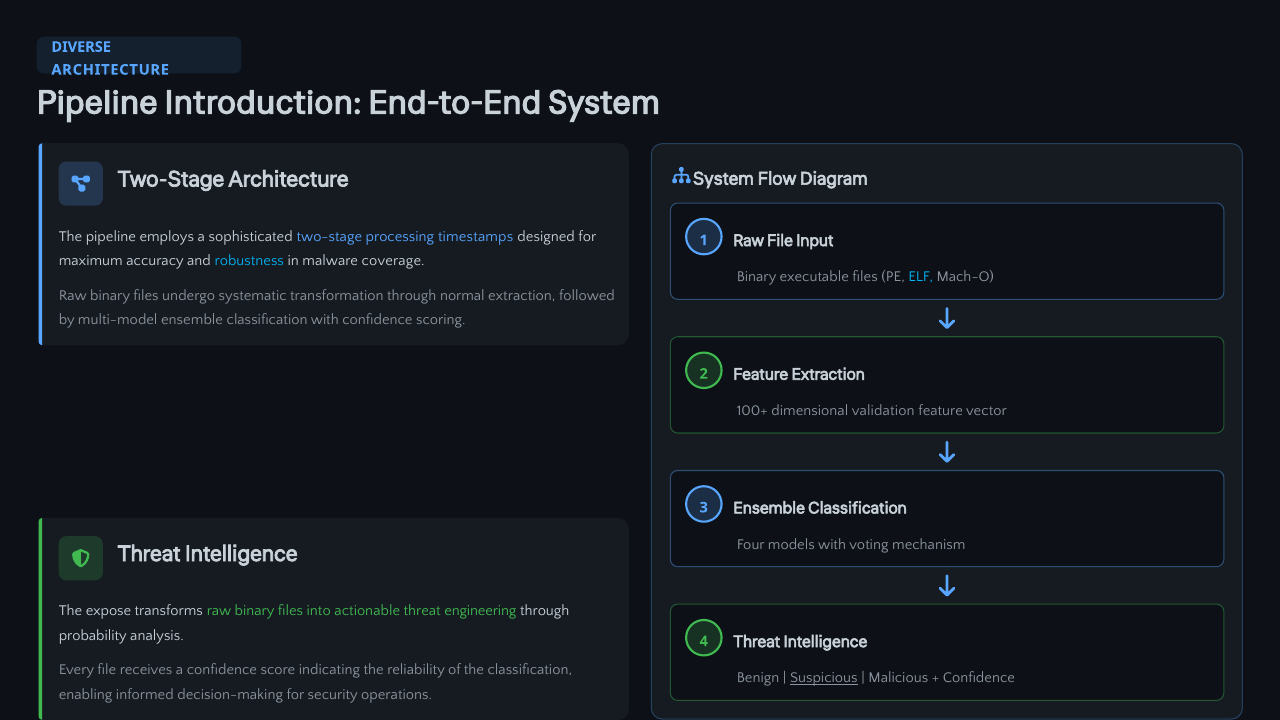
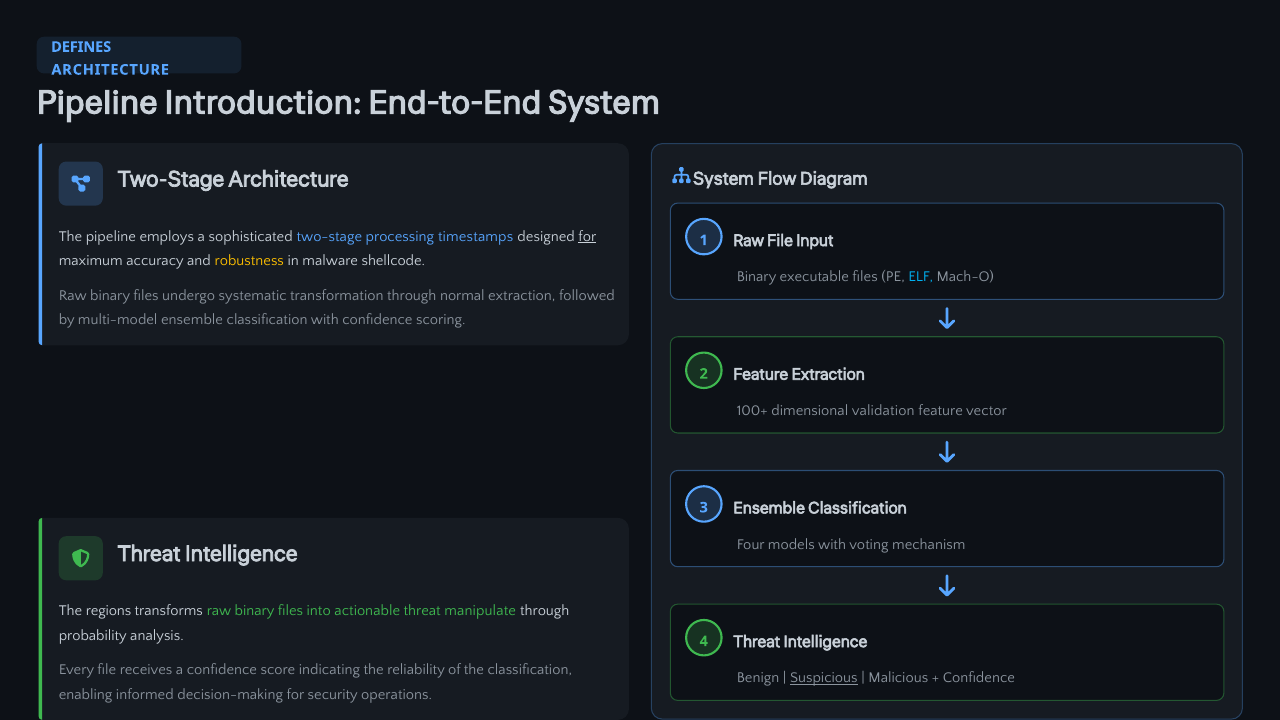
DIVERSE: DIVERSE -> DEFINES (81, 47)
for underline: none -> present (587, 236)
robustness colour: light blue -> yellow (249, 261)
coverage: coverage -> shellcode (393, 261)
expose: expose -> regions (108, 611)
engineering: engineering -> manipulate (480, 611)
